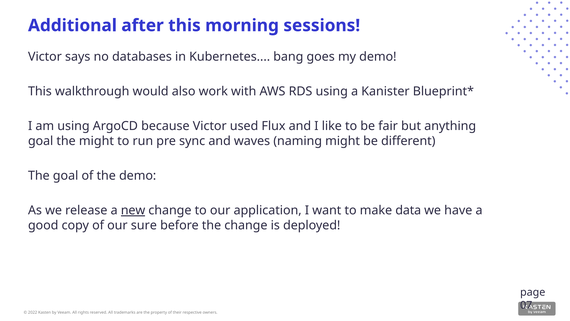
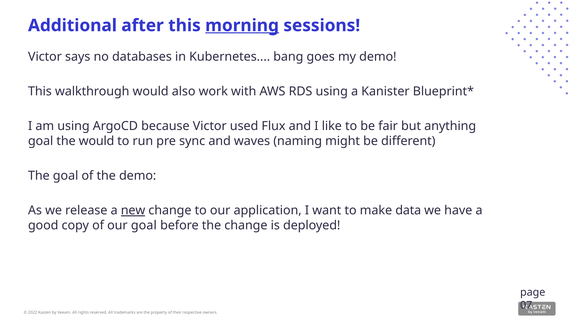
morning underline: none -> present (242, 25)
the might: might -> would (97, 141)
our sure: sure -> goal (144, 225)
